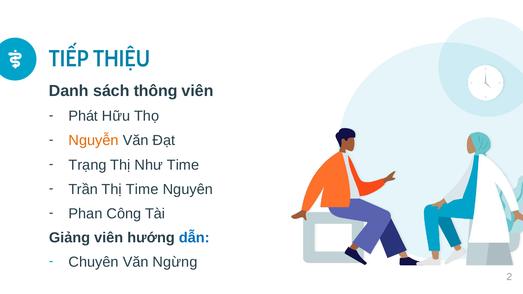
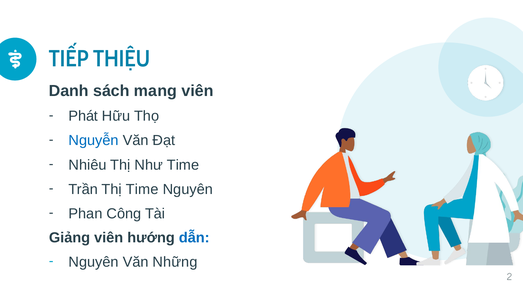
thông: thông -> mang (155, 91)
Nguyễn colour: orange -> blue (94, 141)
Trạng: Trạng -> Nhiêu (88, 165)
Chuyên: Chuyên -> Nguyên (94, 262)
Ngừng: Ngừng -> Những (175, 262)
